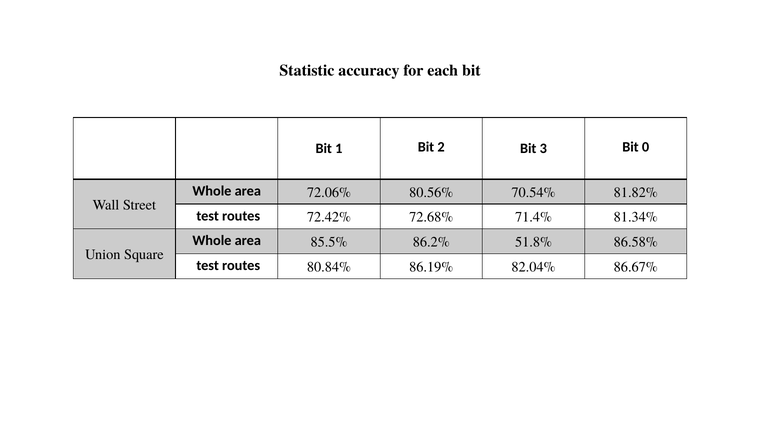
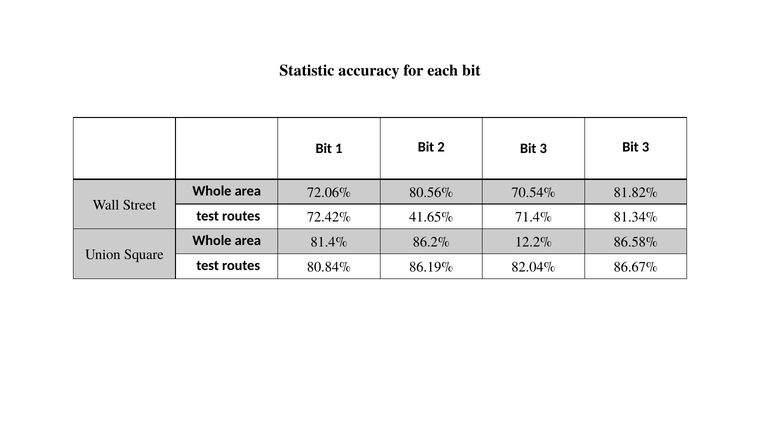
3 Bit 0: 0 -> 3 (646, 147)
72.68%: 72.68% -> 41.65% (431, 217)
85.5%: 85.5% -> 81.4% (329, 242)
51.8%: 51.8% -> 12.2% (533, 242)
